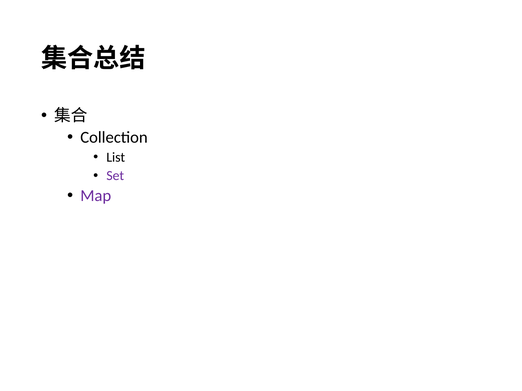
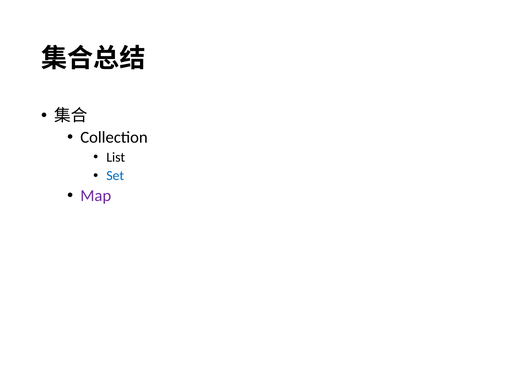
Set colour: purple -> blue (115, 176)
